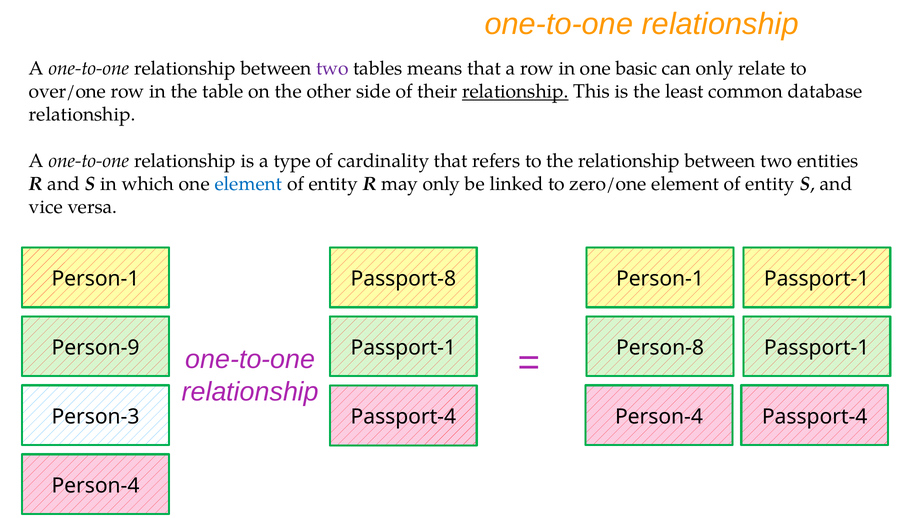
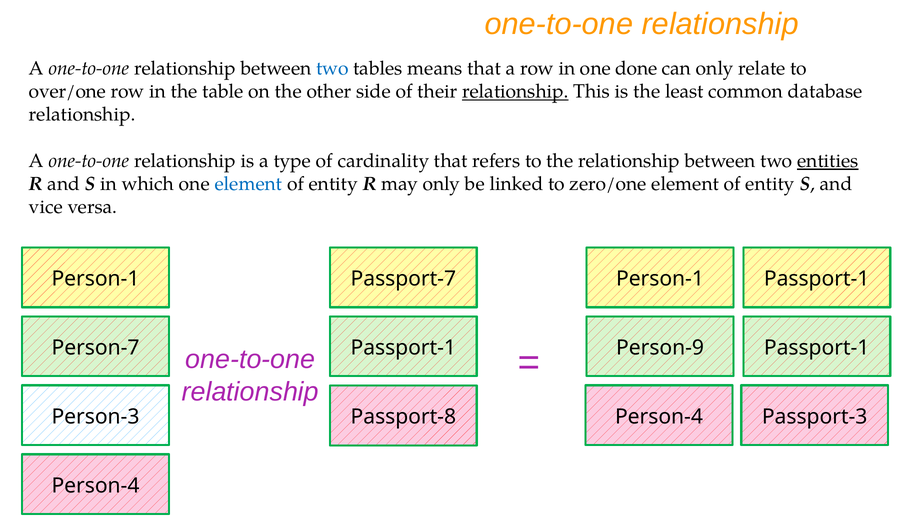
two colour: purple -> blue (332, 69)
basic: basic -> done (636, 69)
entities underline: none -> present (828, 161)
Passport-8: Passport-8 -> Passport-7 (403, 279)
Person-9: Person-9 -> Person-7 (96, 348)
Person-8: Person-8 -> Person-9 (660, 348)
Person-3 Passport-4: Passport-4 -> Passport-8 (403, 417)
Person-4 Passport-4: Passport-4 -> Passport-3 (815, 417)
